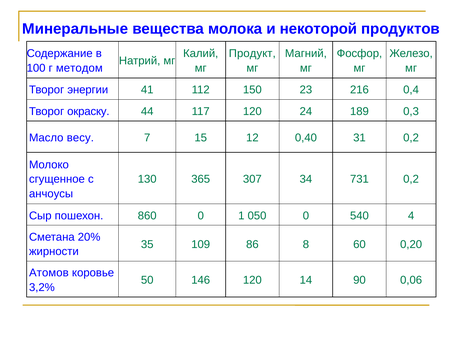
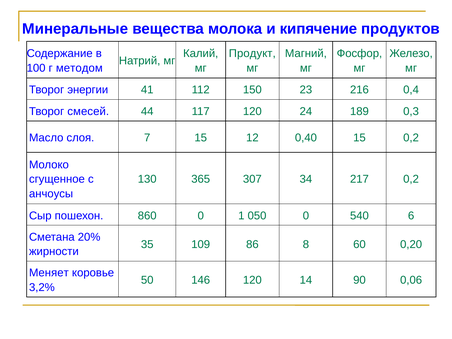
некоторой: некоторой -> кипячение (319, 29)
окраску: окраску -> смесей (88, 111)
весу: весу -> слоя (80, 138)
0,40 31: 31 -> 15 (359, 138)
731: 731 -> 217 (359, 179)
4: 4 -> 6 (411, 216)
Атомов: Атомов -> Меняет (49, 273)
